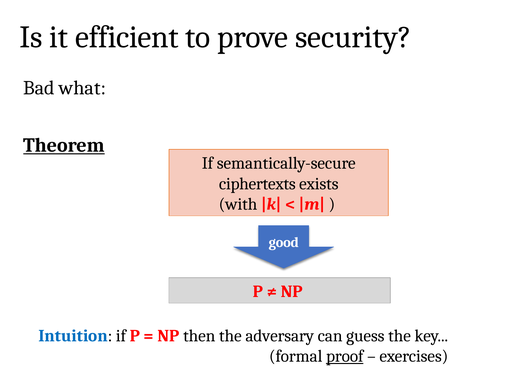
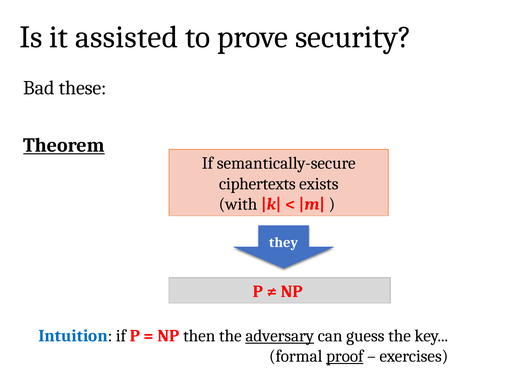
efficient: efficient -> assisted (127, 37)
what: what -> these (83, 88)
good: good -> they (284, 243)
adversary underline: none -> present (280, 336)
